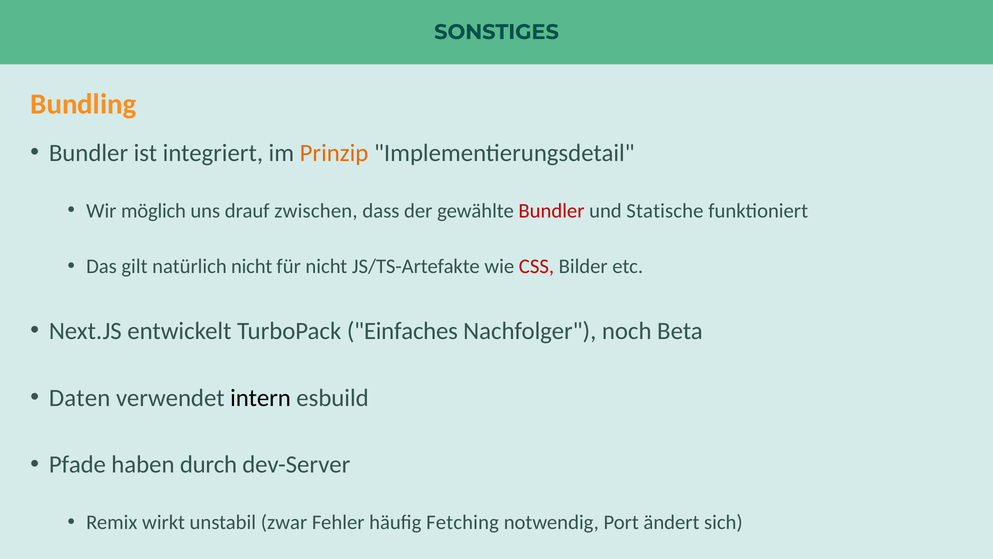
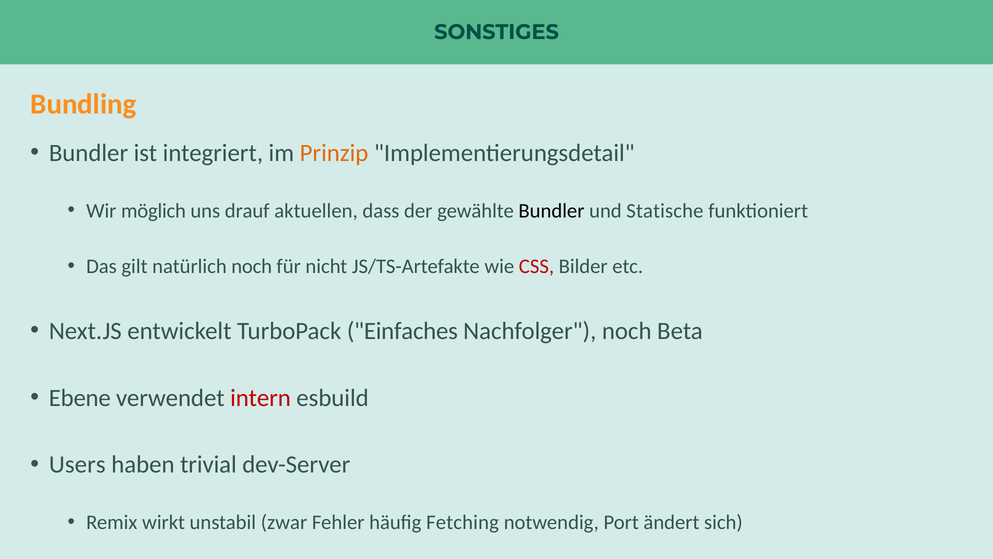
zwischen: zwischen -> aktuellen (316, 211)
Bundler colour: red -> black (551, 211)
natürlich nicht: nicht -> noch (252, 266)
Daten: Daten -> Ebene (80, 398)
intern colour: black -> red (260, 398)
Pfade: Pfade -> Users (77, 464)
durch: durch -> trivial (208, 464)
